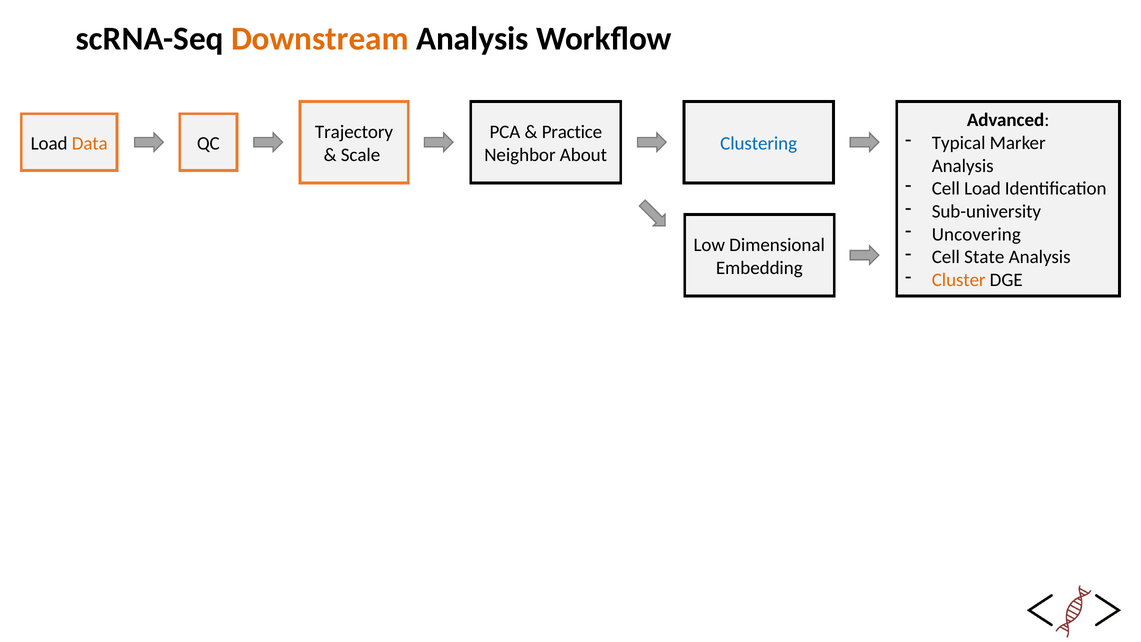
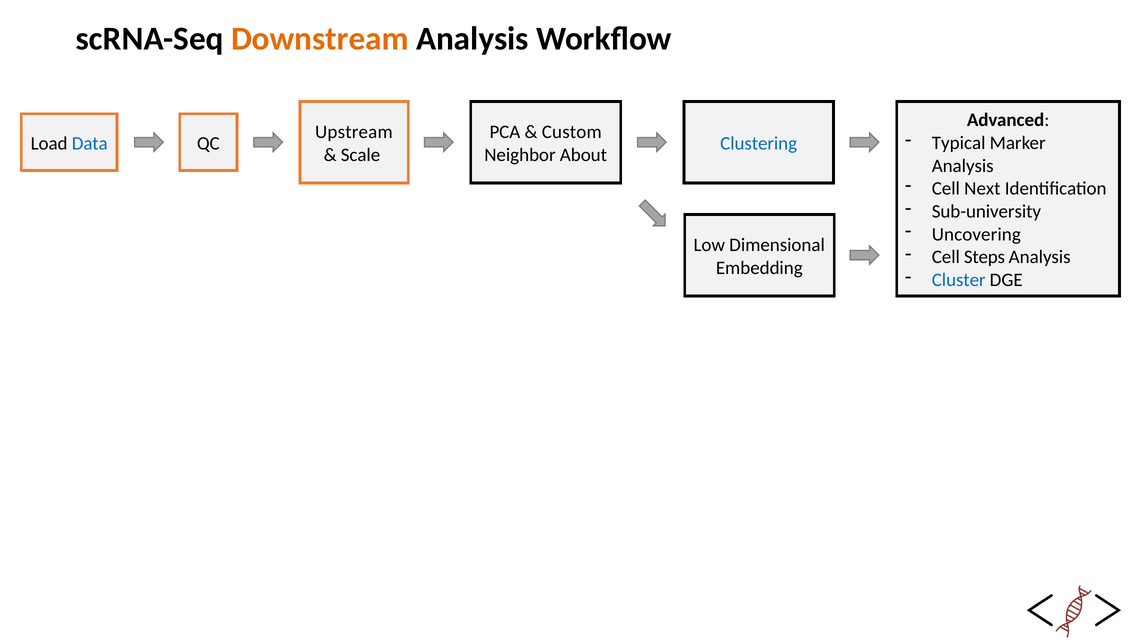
Trajectory: Trajectory -> Upstream (354, 132)
Practice: Practice -> Custom (572, 132)
Data colour: orange -> blue (90, 143)
Cell Load: Load -> Next (982, 189)
State: State -> Steps (984, 257)
Cluster colour: orange -> blue (959, 280)
